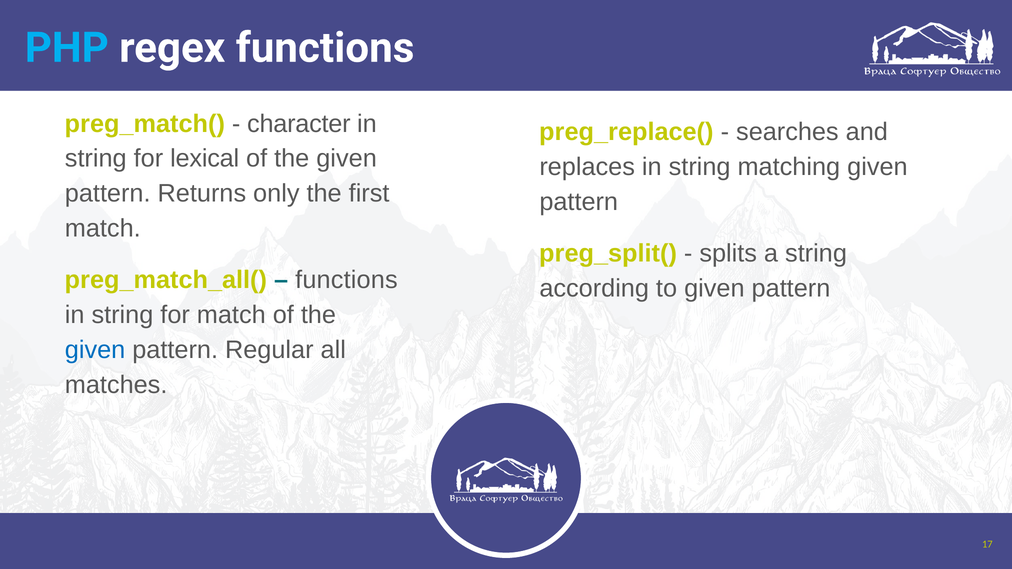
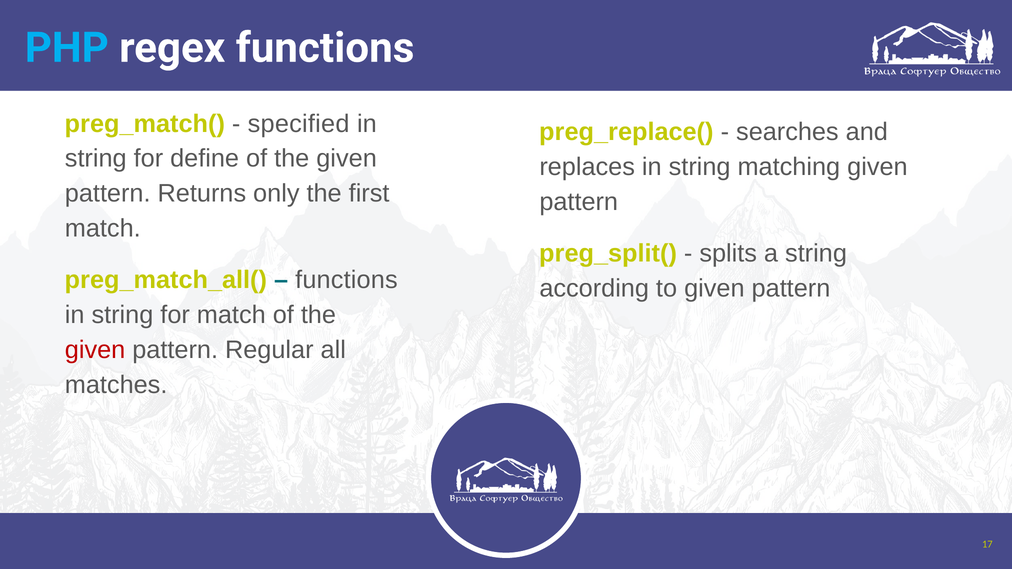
character: character -> specified (299, 124)
lexical: lexical -> define (205, 159)
given colour: blue -> red (95, 350)
